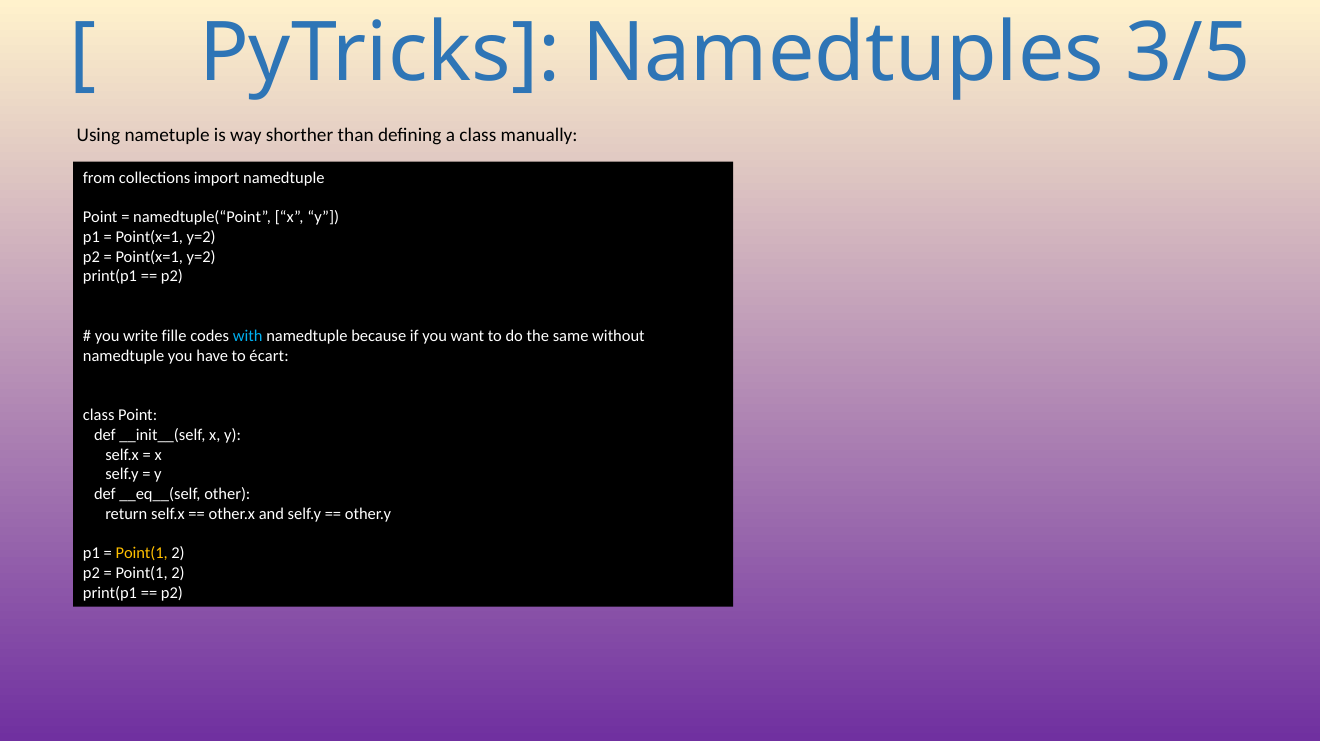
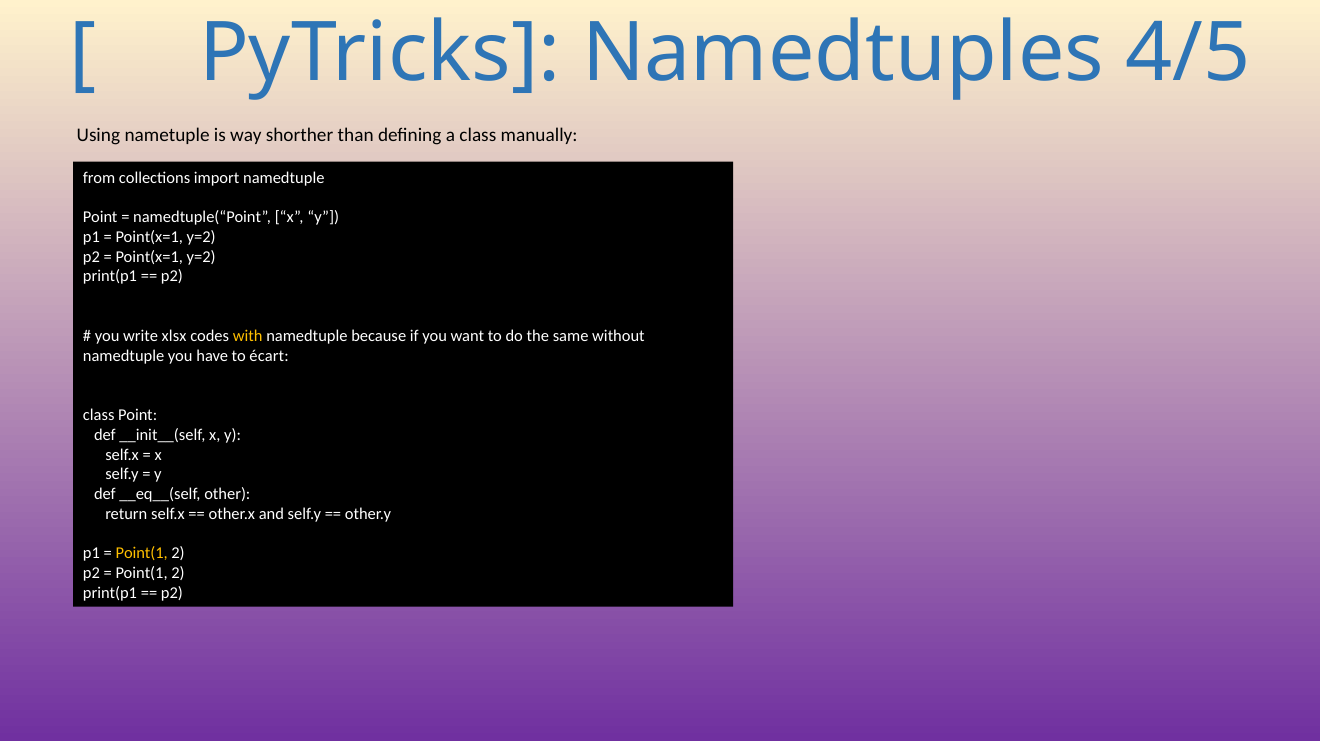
3/5: 3/5 -> 4/5 (1188, 54)
fille: fille -> xlsx (174, 336)
with colour: light blue -> yellow (248, 336)
